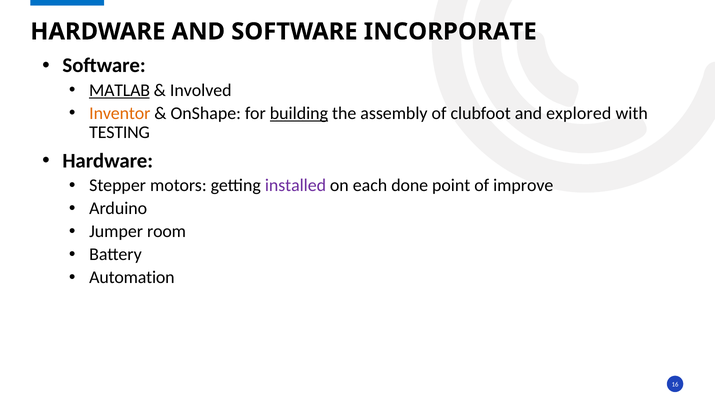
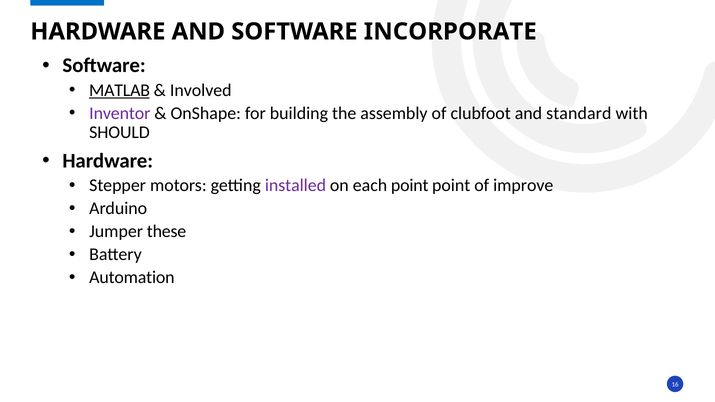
Inventor colour: orange -> purple (120, 113)
building underline: present -> none (299, 113)
explored: explored -> standard (579, 113)
TESTING: TESTING -> SHOULD (120, 132)
each done: done -> point (410, 185)
room: room -> these (167, 232)
